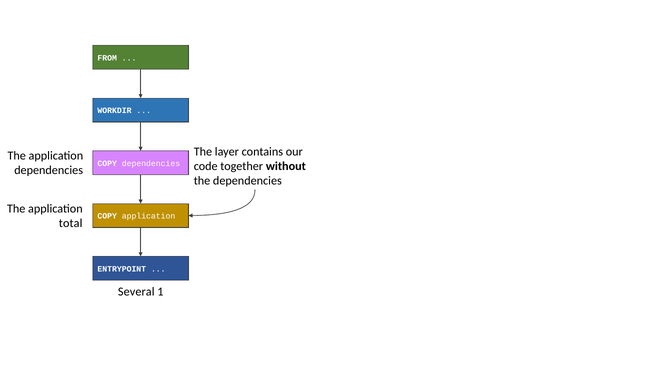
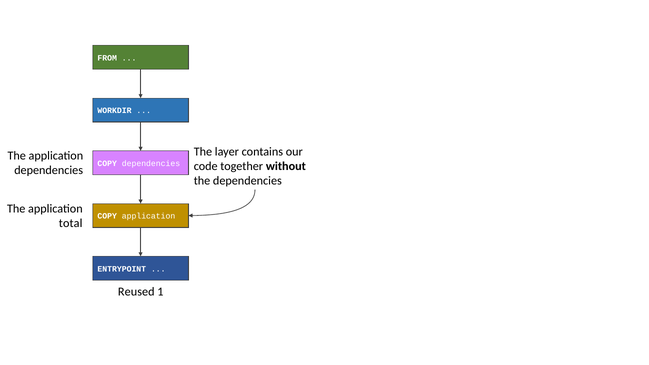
Several: Several -> Reused (136, 292)
